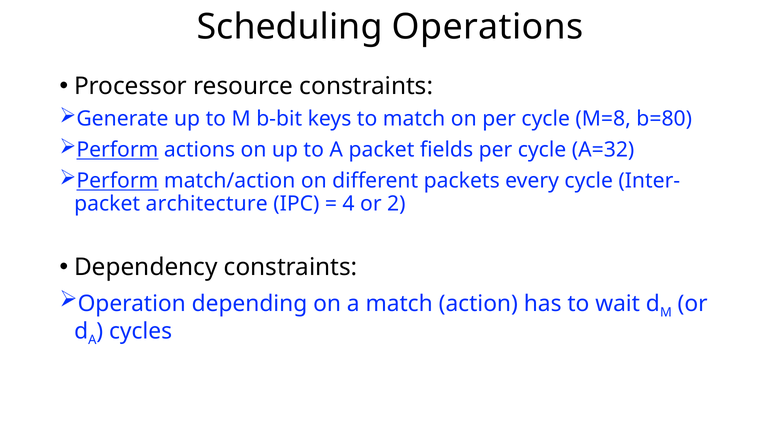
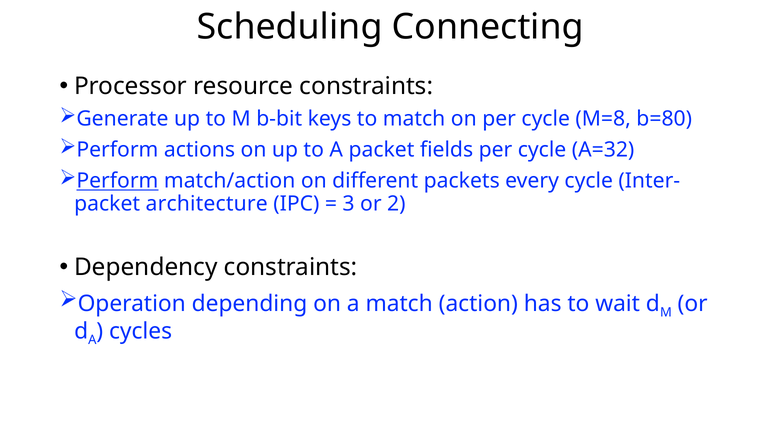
Operations: Operations -> Connecting (488, 27)
Perform underline: present -> none (117, 150)
4: 4 -> 3 (349, 204)
